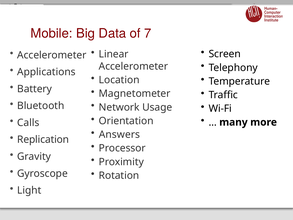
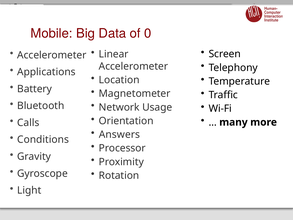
7: 7 -> 0 (148, 33)
Replication: Replication -> Conditions (43, 139)
